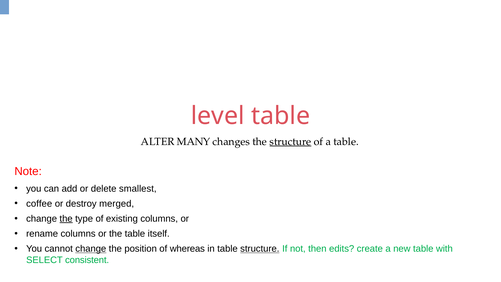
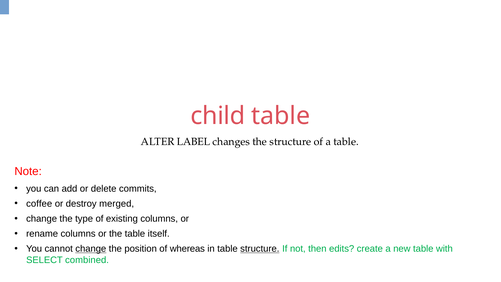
level: level -> child (218, 116)
MANY: MANY -> LABEL (194, 142)
structure underline: present -> none (290, 142)
smallest: smallest -> commits (138, 189)
the underline: present -> none (66, 219)
consistent: consistent -> combined (87, 260)
